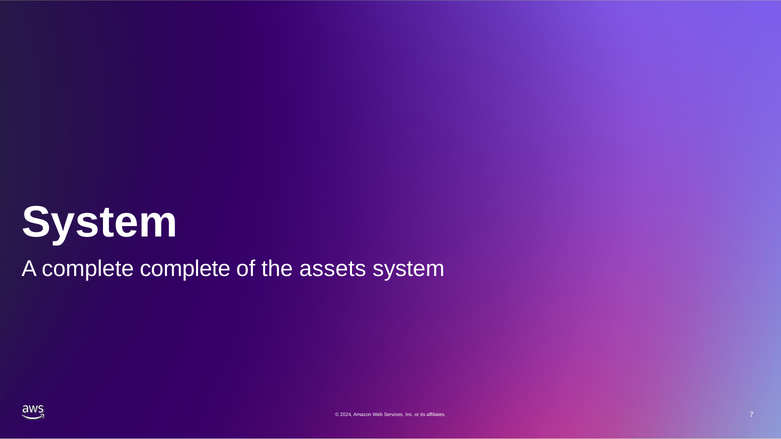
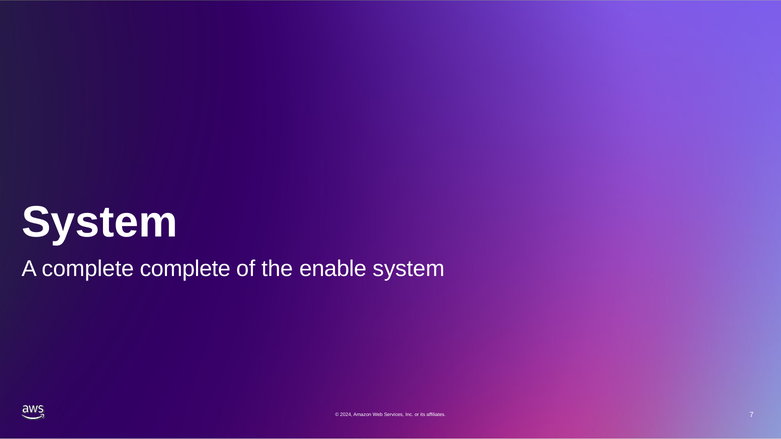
assets: assets -> enable (333, 269)
